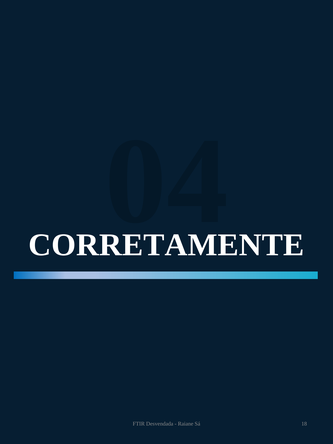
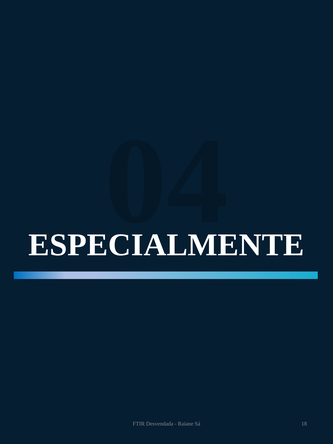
CORRETAMENTE: CORRETAMENTE -> ESPECIALMENTE (166, 245)
